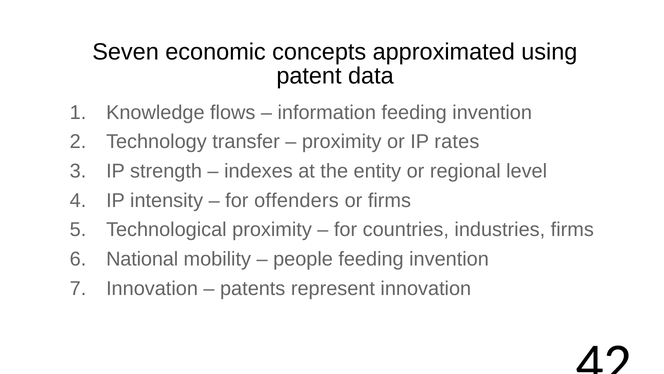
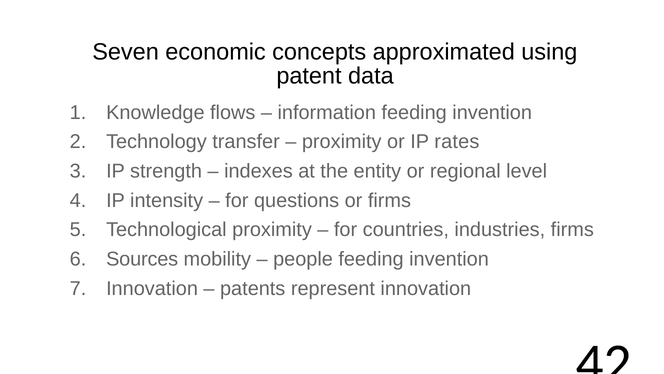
offenders: offenders -> questions (297, 200)
National: National -> Sources (142, 259)
